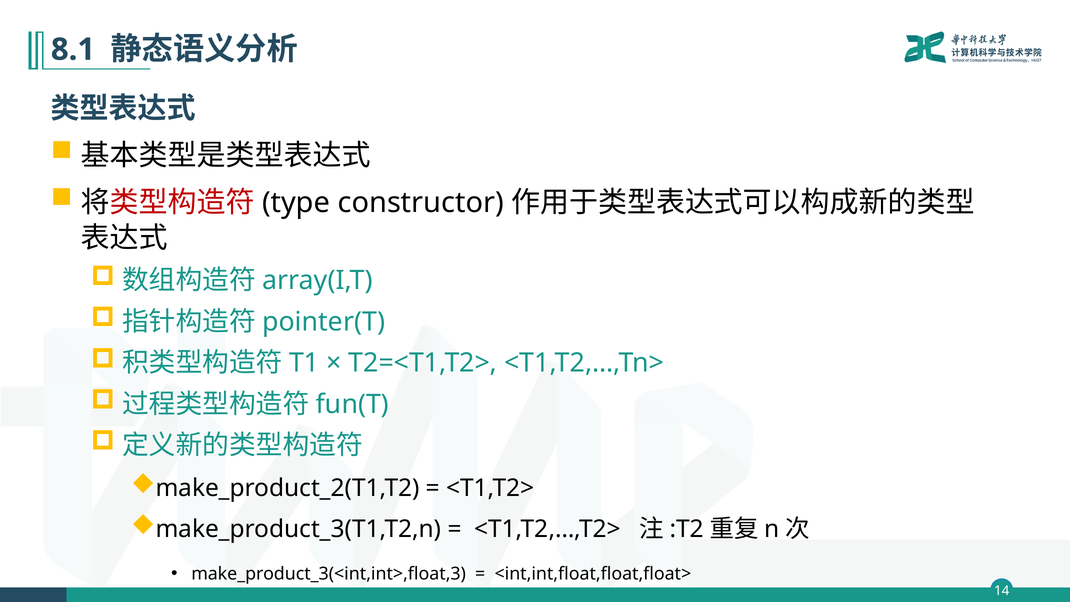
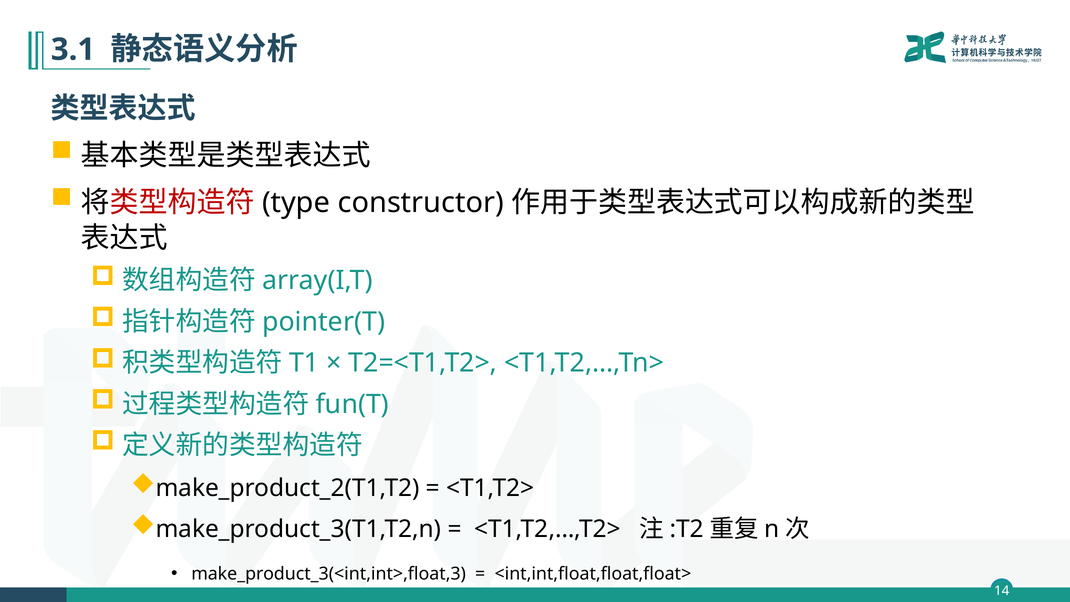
8.1: 8.1 -> 3.1 (73, 50)
